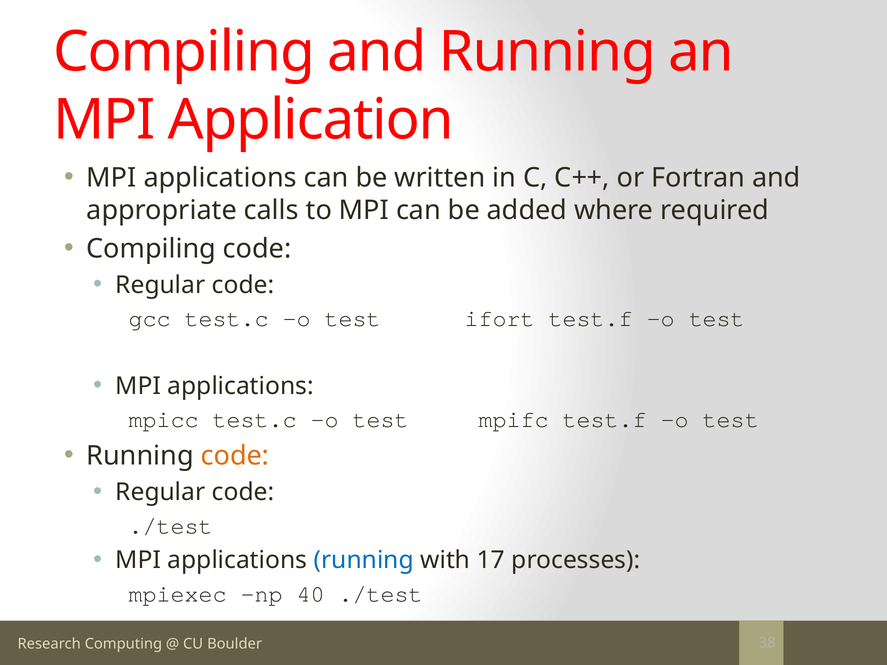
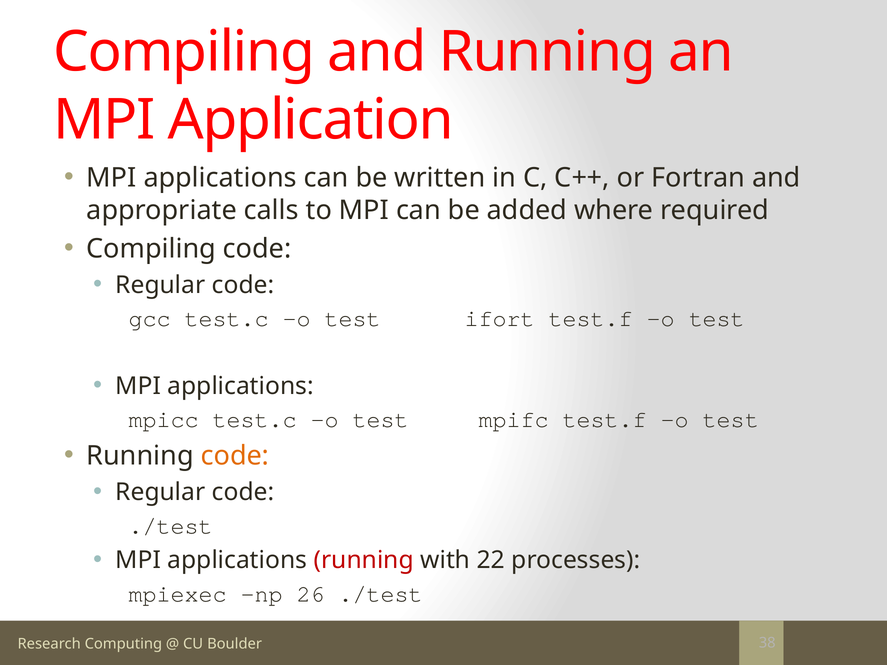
running colour: blue -> red (364, 560)
17: 17 -> 22 (491, 560)
40: 40 -> 26 (311, 594)
